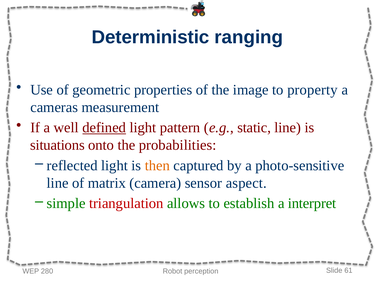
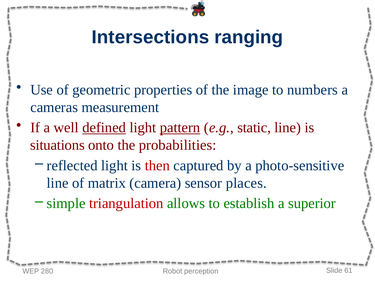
Deterministic: Deterministic -> Intersections (150, 37)
property: property -> numbers (312, 90)
pattern underline: none -> present (180, 128)
then colour: orange -> red (157, 166)
aspect: aspect -> places (246, 183)
interpret: interpret -> superior (312, 204)
